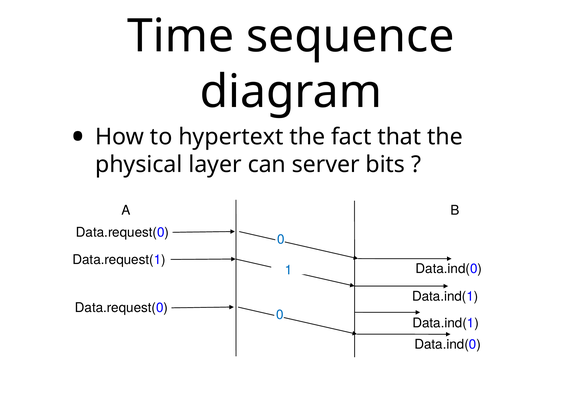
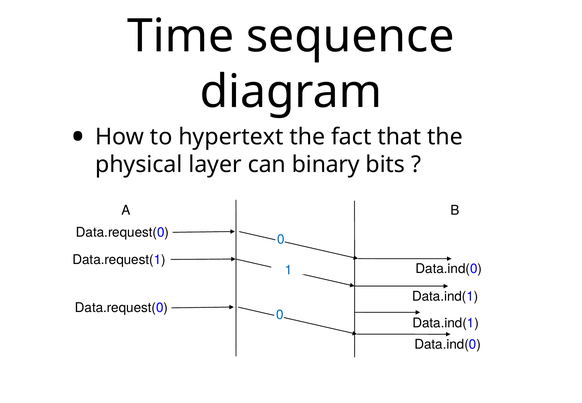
server: server -> binary (326, 165)
